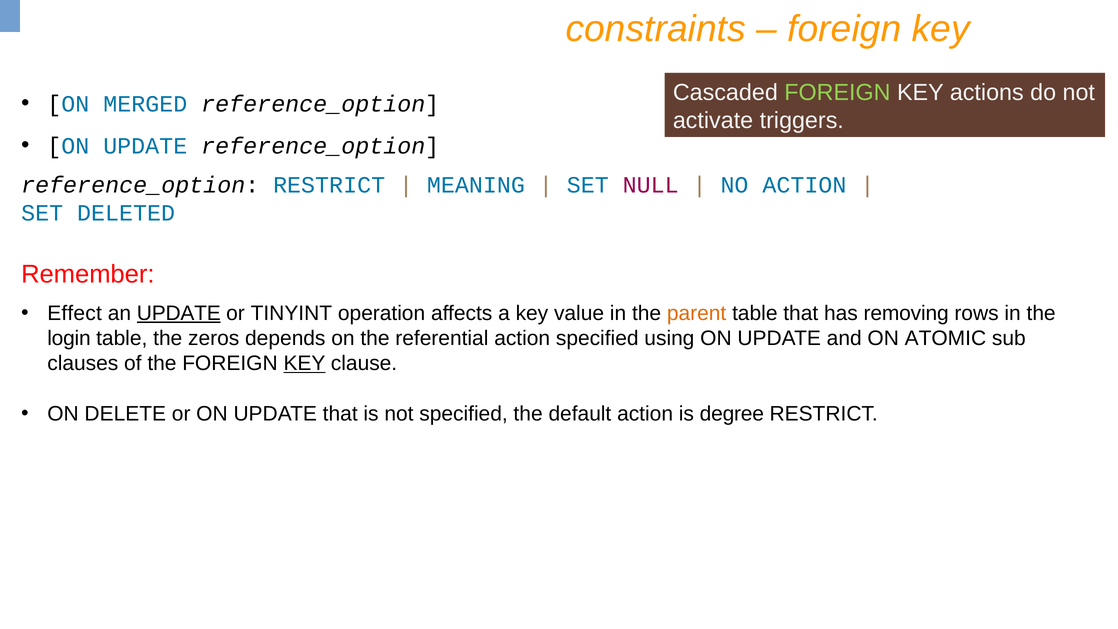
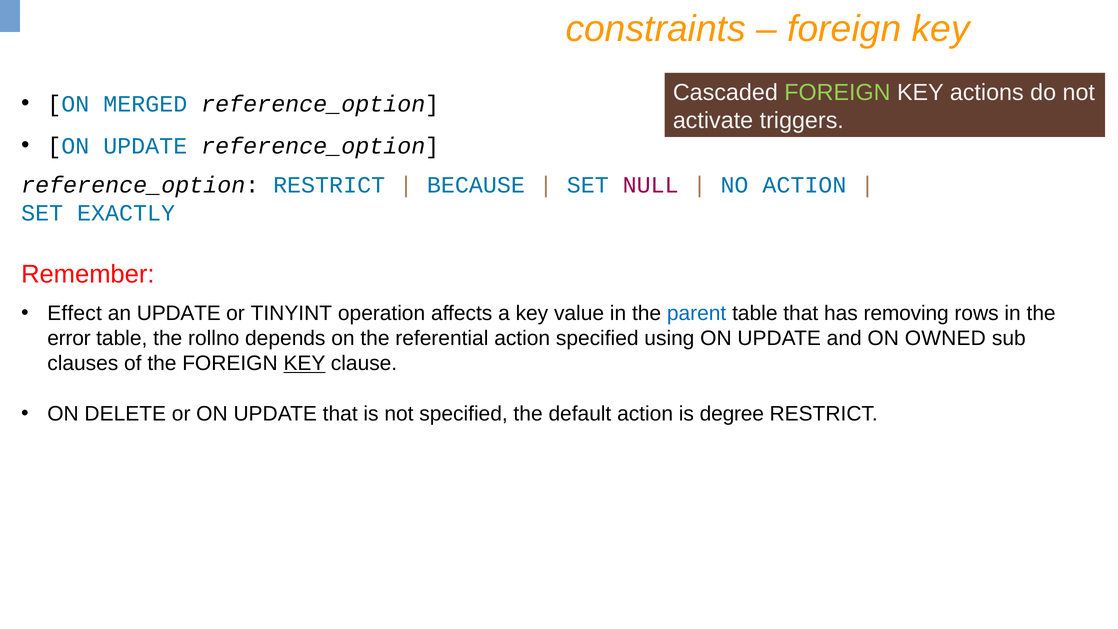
MEANING: MEANING -> BECAUSE (476, 185)
DELETED: DELETED -> EXACTLY (126, 213)
UPDATE underline: present -> none (179, 313)
parent colour: orange -> blue (697, 313)
login: login -> error (69, 338)
zeros: zeros -> rollno (214, 338)
ATOMIC: ATOMIC -> OWNED (945, 338)
